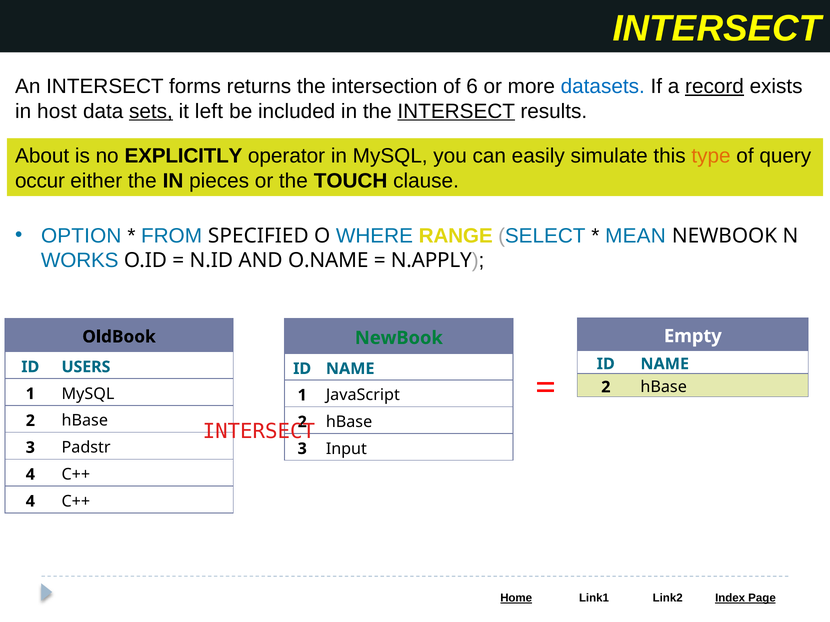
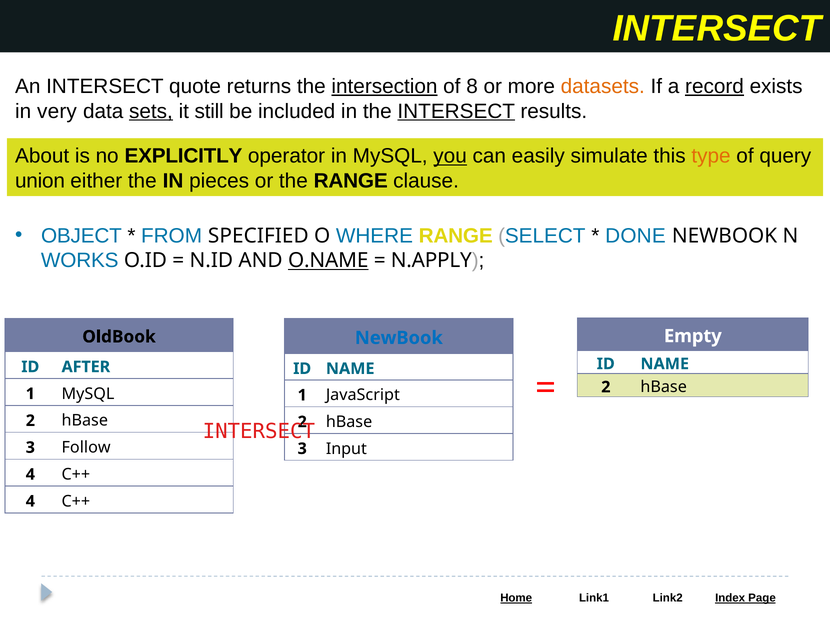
forms: forms -> quote (195, 86)
intersection underline: none -> present (384, 86)
6: 6 -> 8 (472, 86)
datasets colour: blue -> orange (603, 86)
host: host -> very (57, 111)
left: left -> still (209, 111)
you underline: none -> present (450, 156)
occur: occur -> union (40, 181)
the TOUCH: TOUCH -> RANGE (351, 181)
OPTION: OPTION -> OBJECT (81, 236)
MEAN: MEAN -> DONE (635, 236)
O.NAME underline: none -> present (328, 261)
NewBook colour: green -> blue (399, 338)
USERS: USERS -> AFTER (86, 367)
Padstr: Padstr -> Follow (86, 448)
